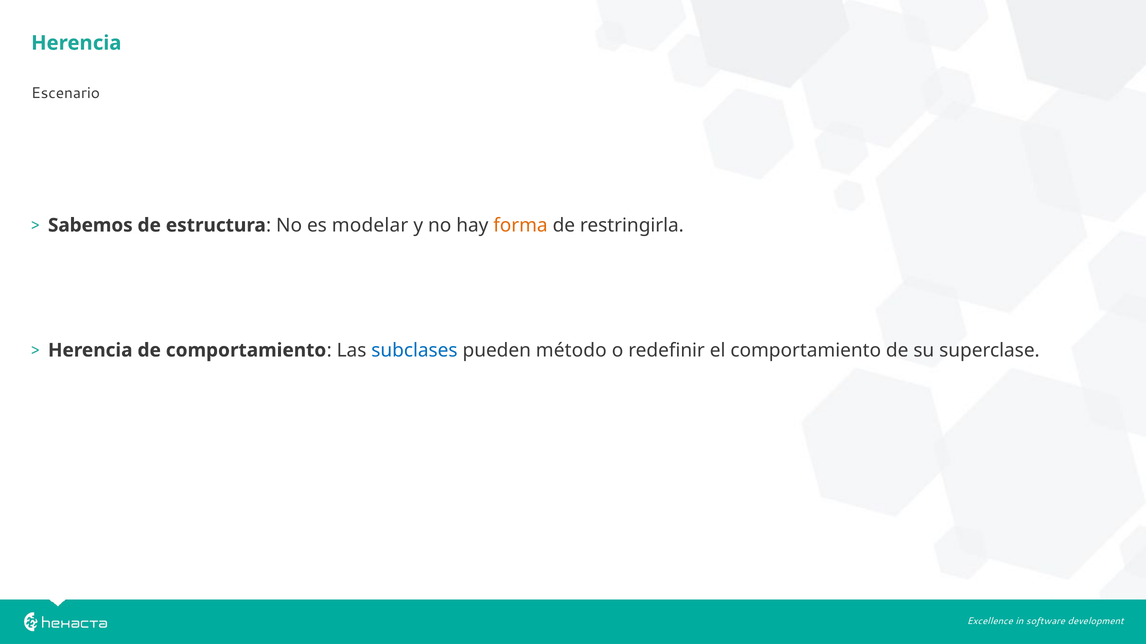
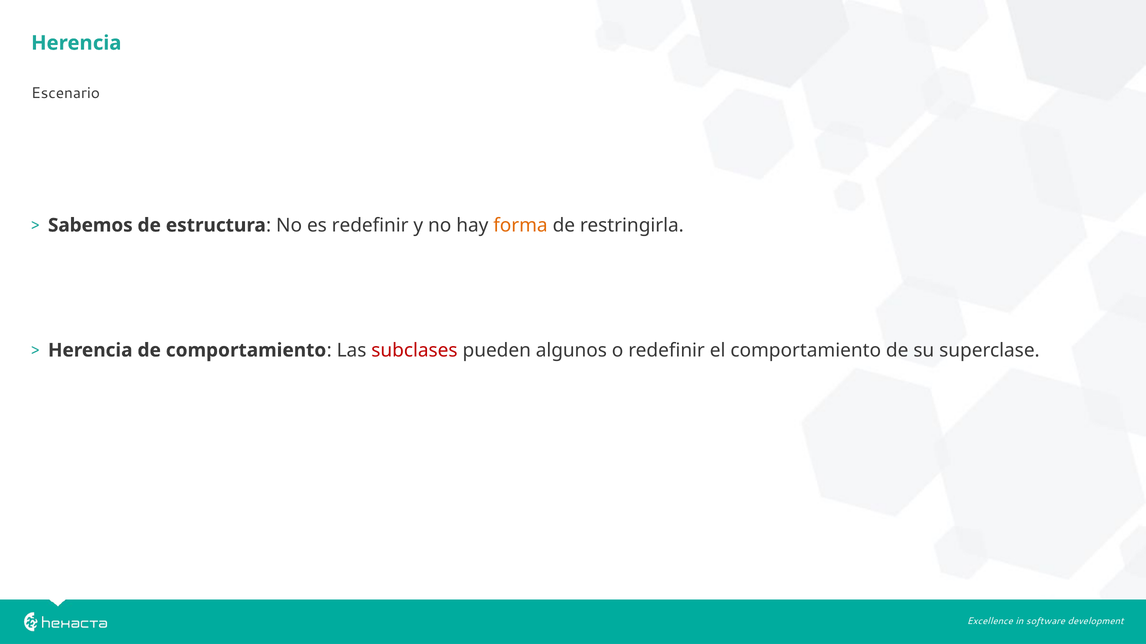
es modelar: modelar -> redefinir (370, 226)
subclases colour: blue -> red (414, 351)
método: método -> algunos (571, 351)
